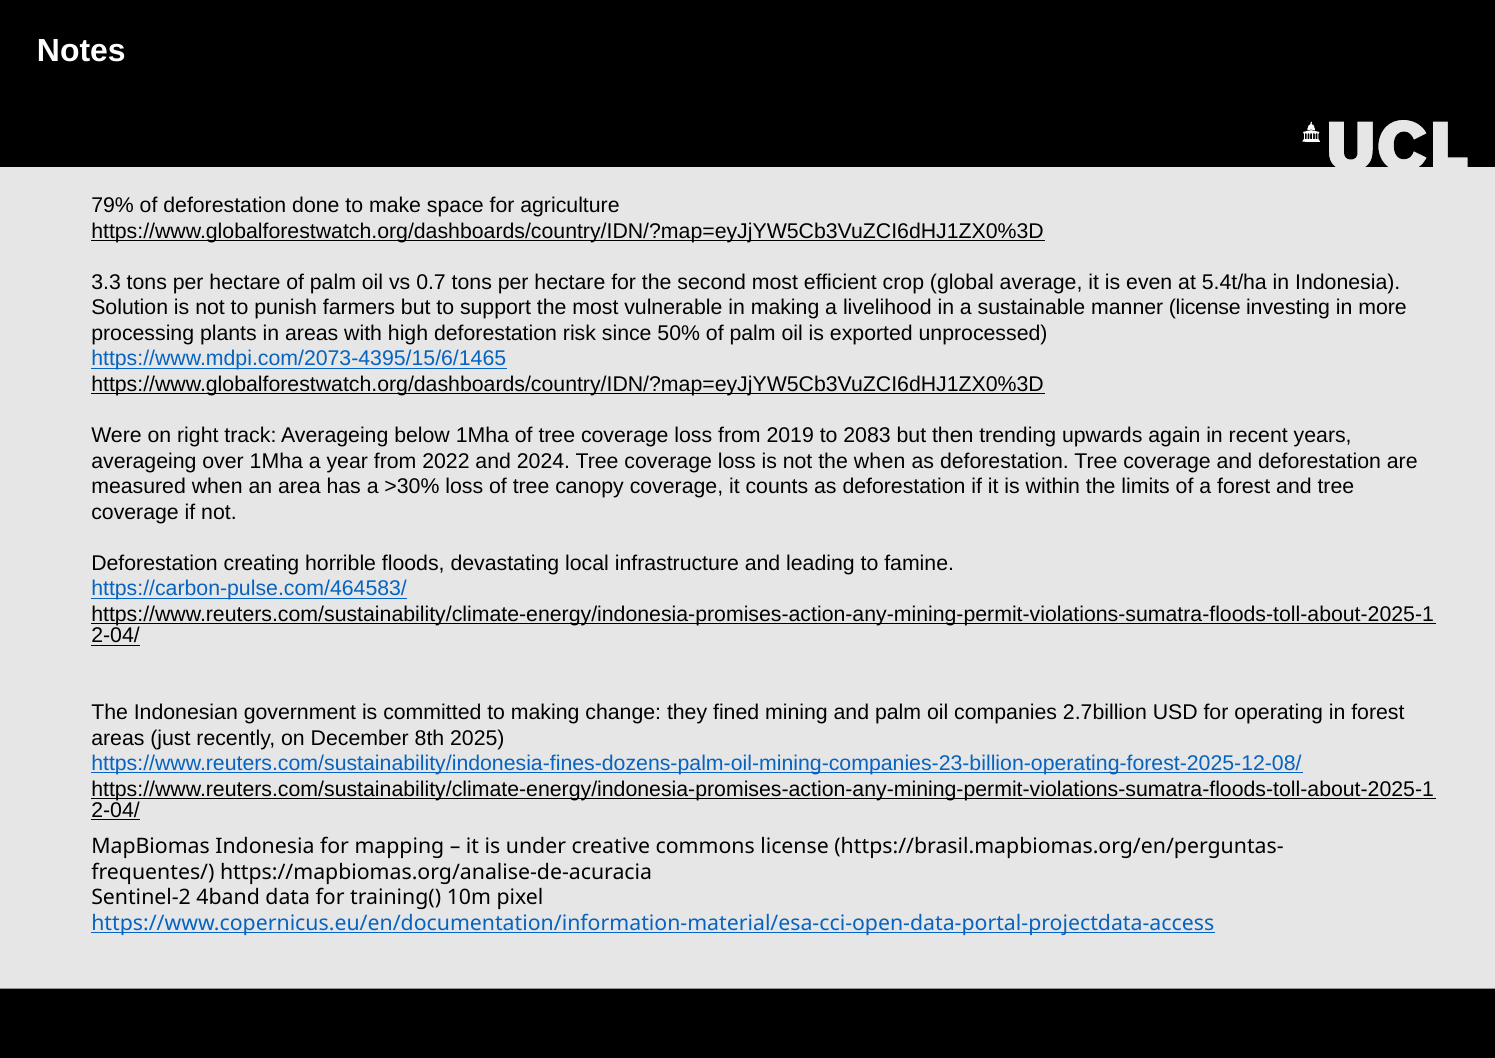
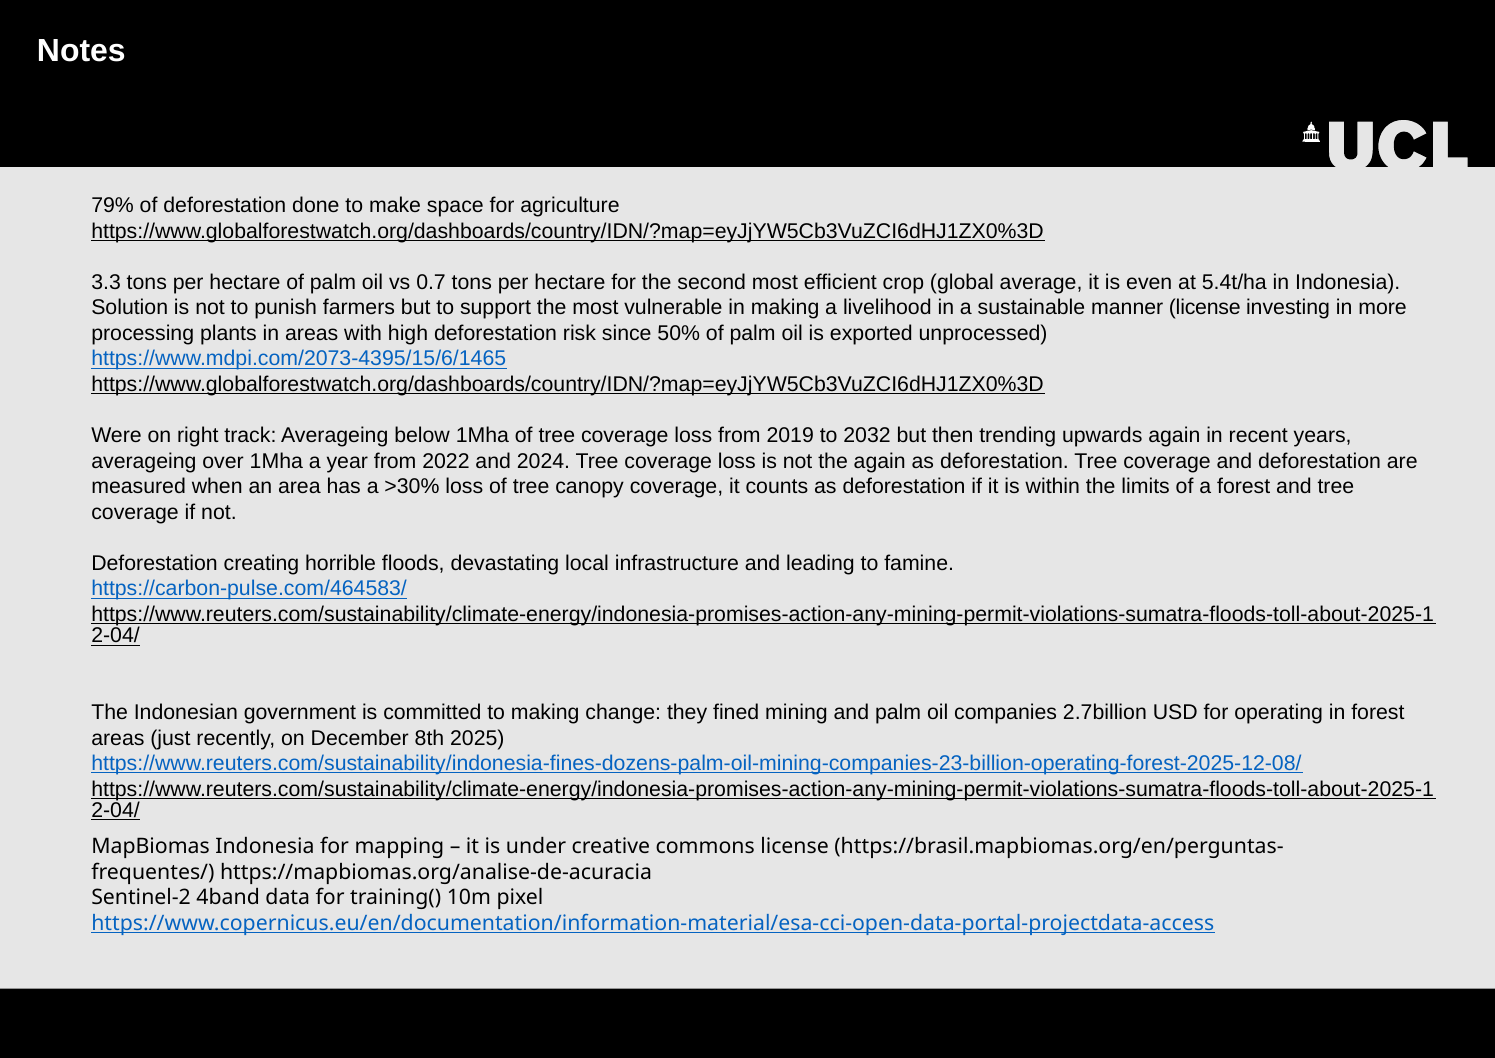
2083: 2083 -> 2032 (867, 435)
the when: when -> again (880, 461)
